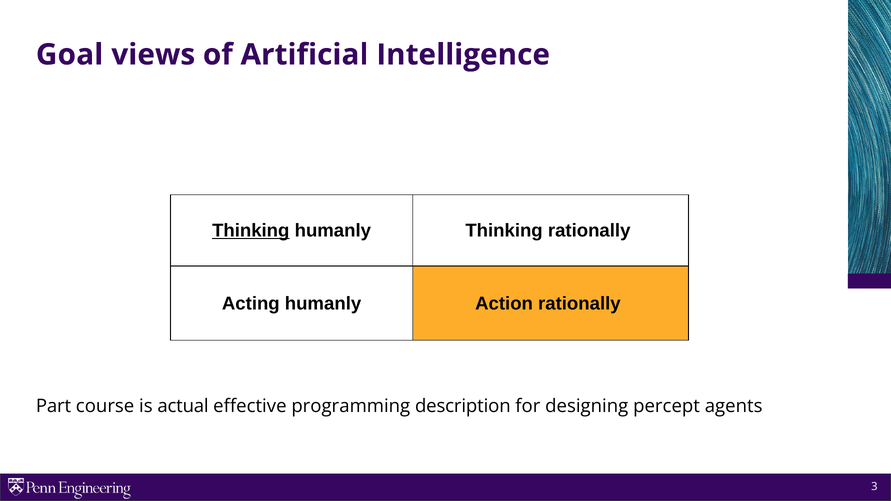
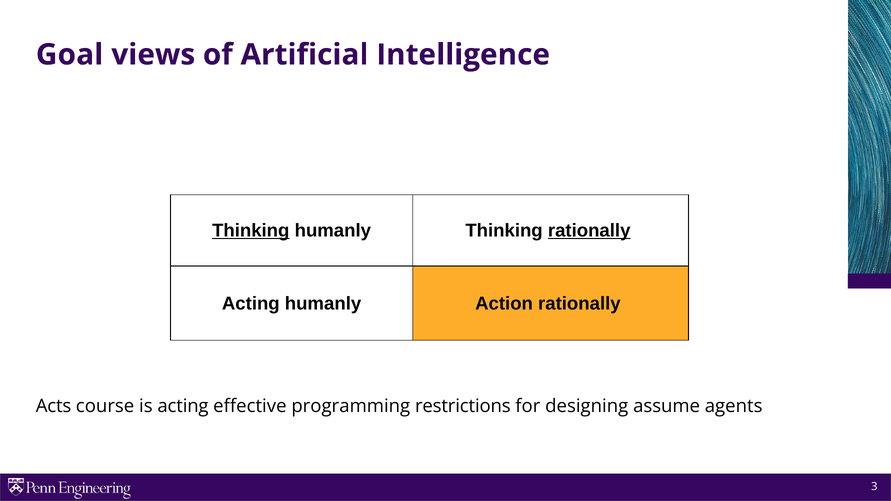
rationally underline: none -> present (589, 231)
Part: Part -> Acts (54, 406)
is actual: actual -> acting (183, 406)
description: description -> restrictions (463, 406)
percept: percept -> assume (667, 406)
